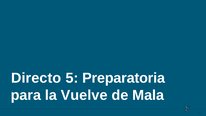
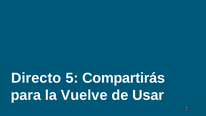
Preparatoria: Preparatoria -> Compartirás (124, 78)
Mala: Mala -> Usar (148, 95)
